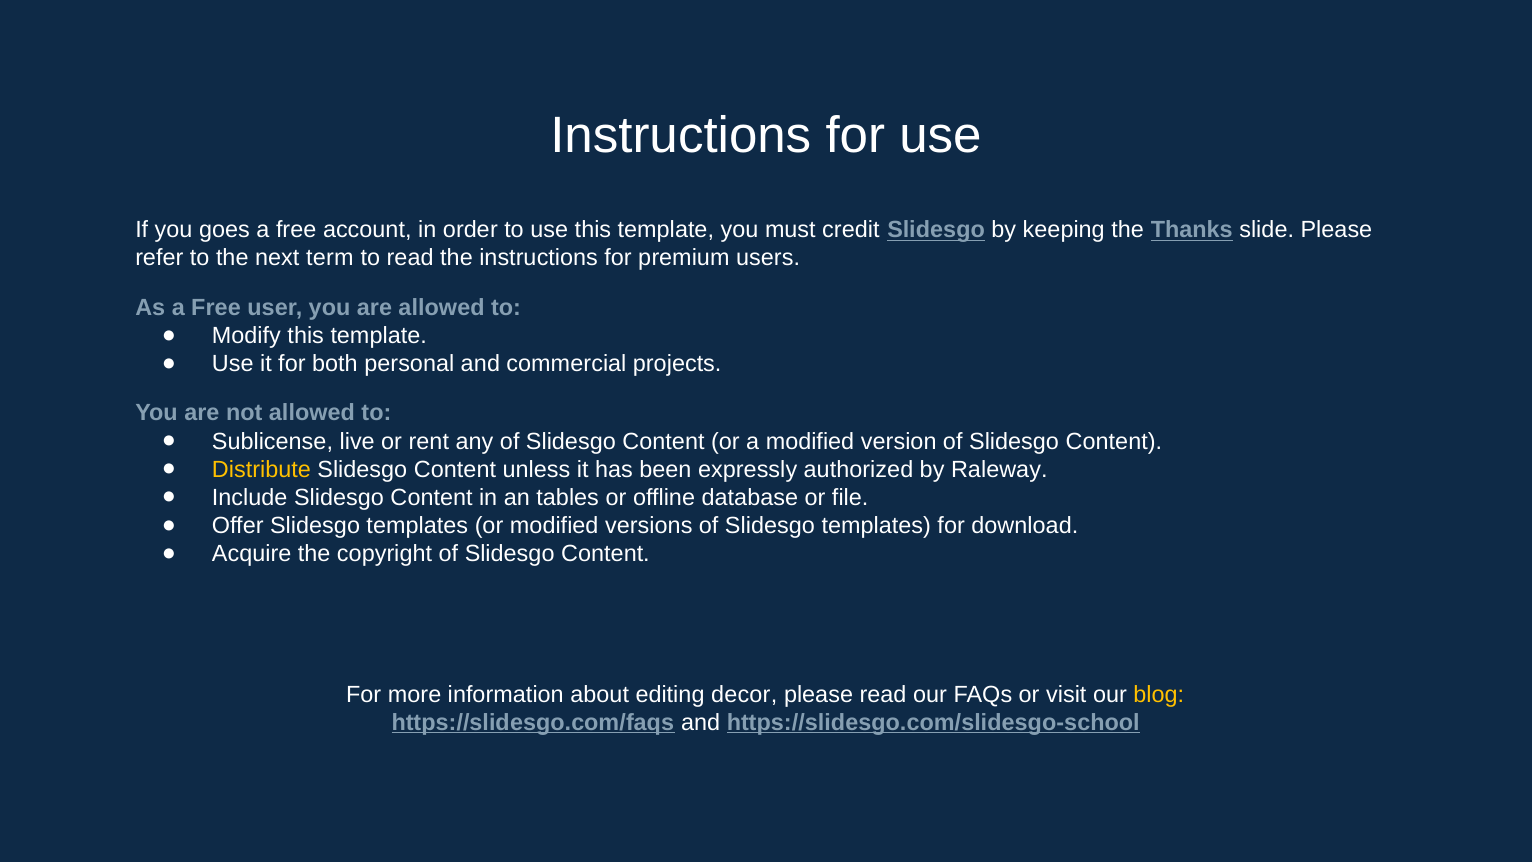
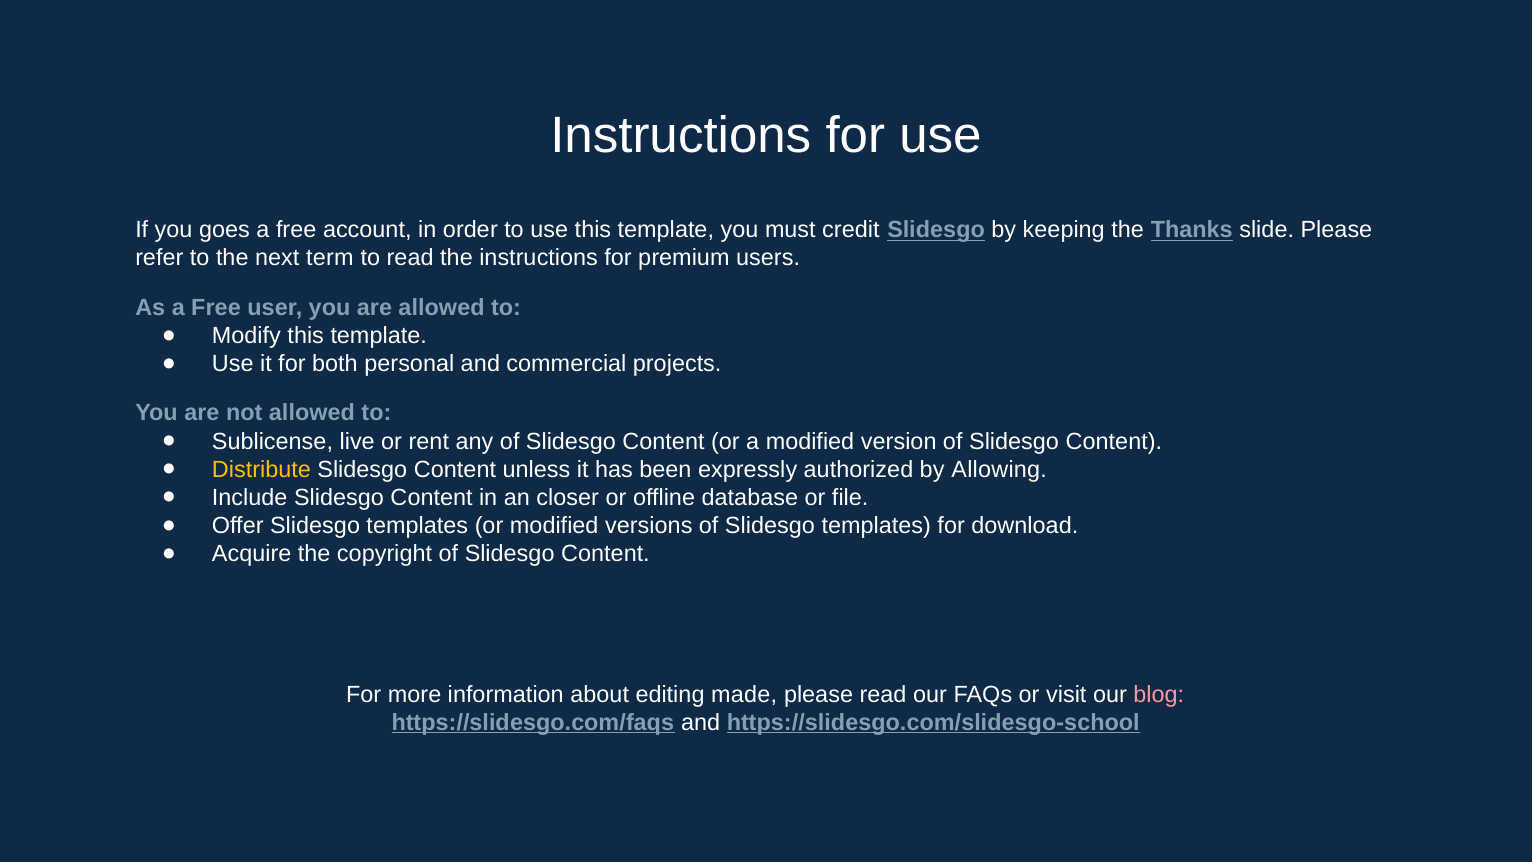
Raleway: Raleway -> Allowing (999, 469)
tables: tables -> closer (568, 497)
decor: decor -> made (744, 694)
blog colour: yellow -> pink (1159, 694)
